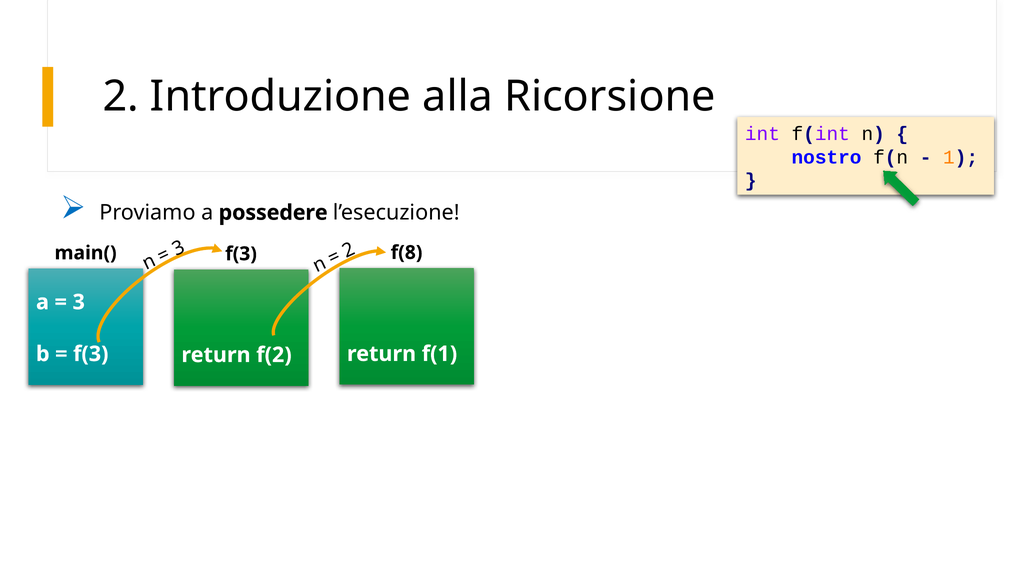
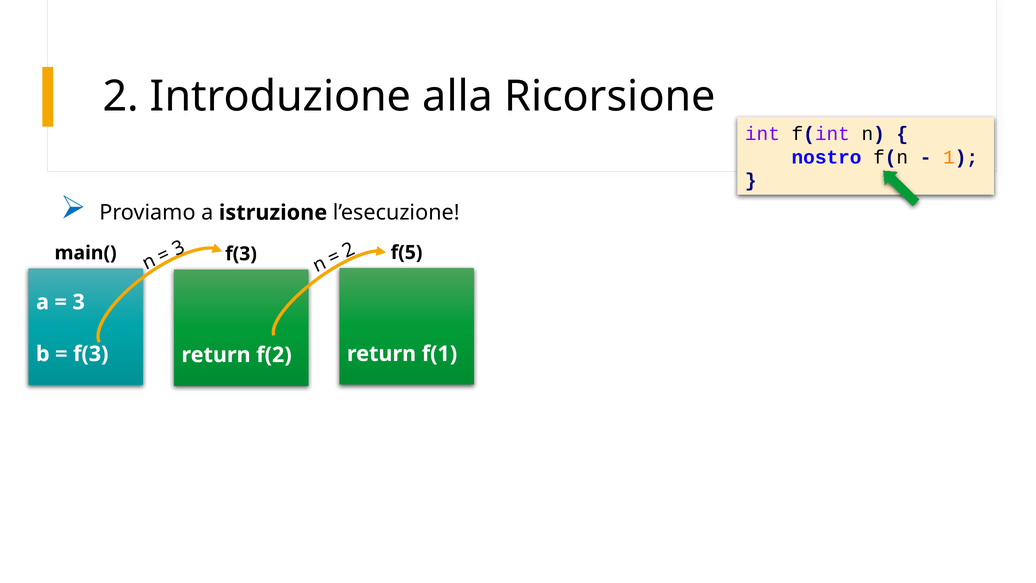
possedere: possedere -> istruzione (273, 213)
f(8: f(8 -> f(5 (407, 252)
